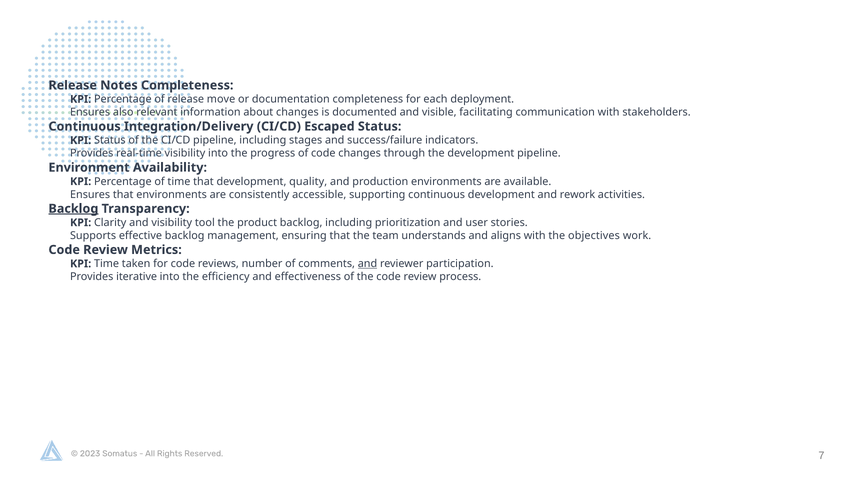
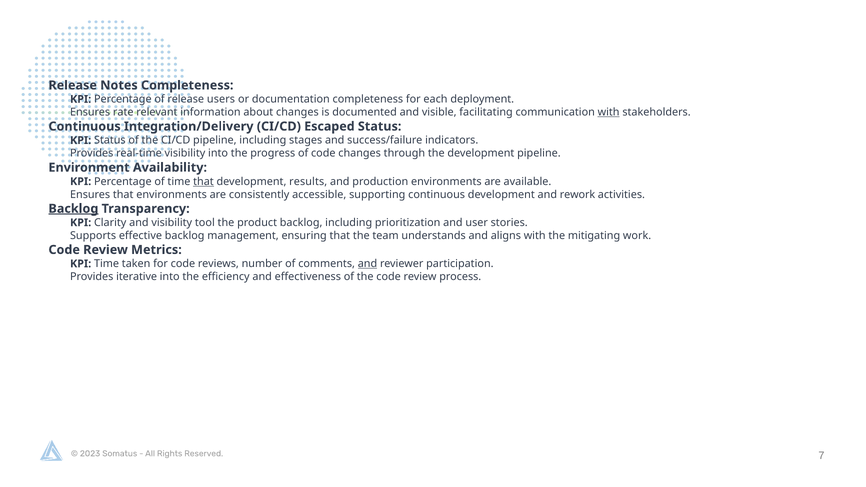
move: move -> users (221, 99)
also: also -> rate (123, 112)
with underline: none -> present (609, 112)
that underline: none -> present (203, 182)
quality: quality -> results (308, 182)
objectives: objectives -> mitigating (594, 236)
